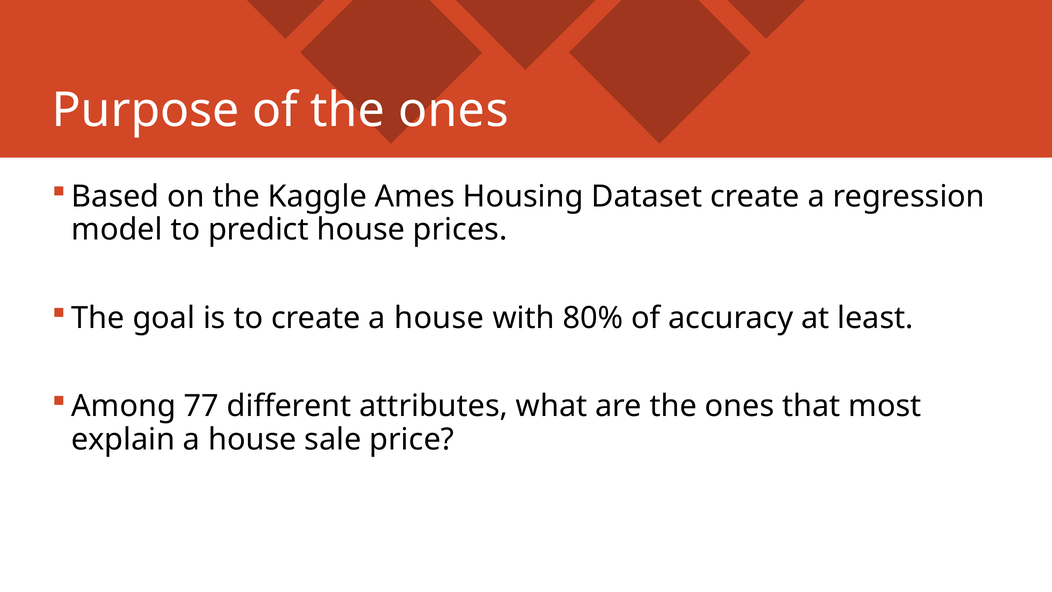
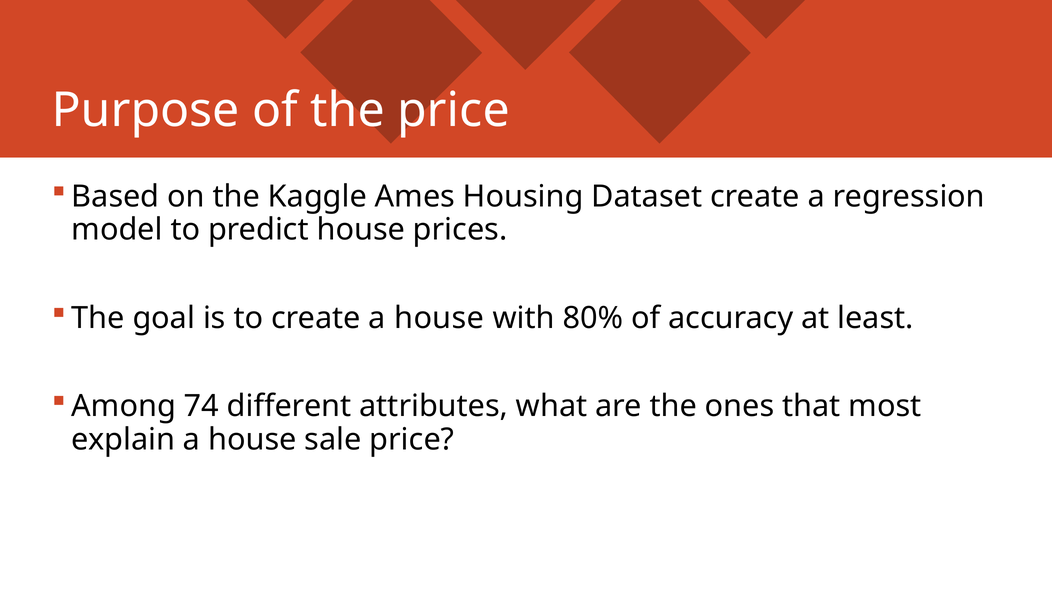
of the ones: ones -> price (454, 110)
77: 77 -> 74 (201, 406)
